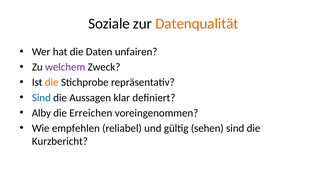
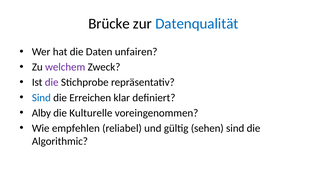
Soziale: Soziale -> Brücke (109, 24)
Datenqualität colour: orange -> blue (197, 24)
die colour: orange -> purple (52, 82)
Aussagen: Aussagen -> Erreichen (90, 98)
Erreichen: Erreichen -> Kulturelle (91, 113)
Kurzbericht: Kurzbericht -> Algorithmic (60, 141)
